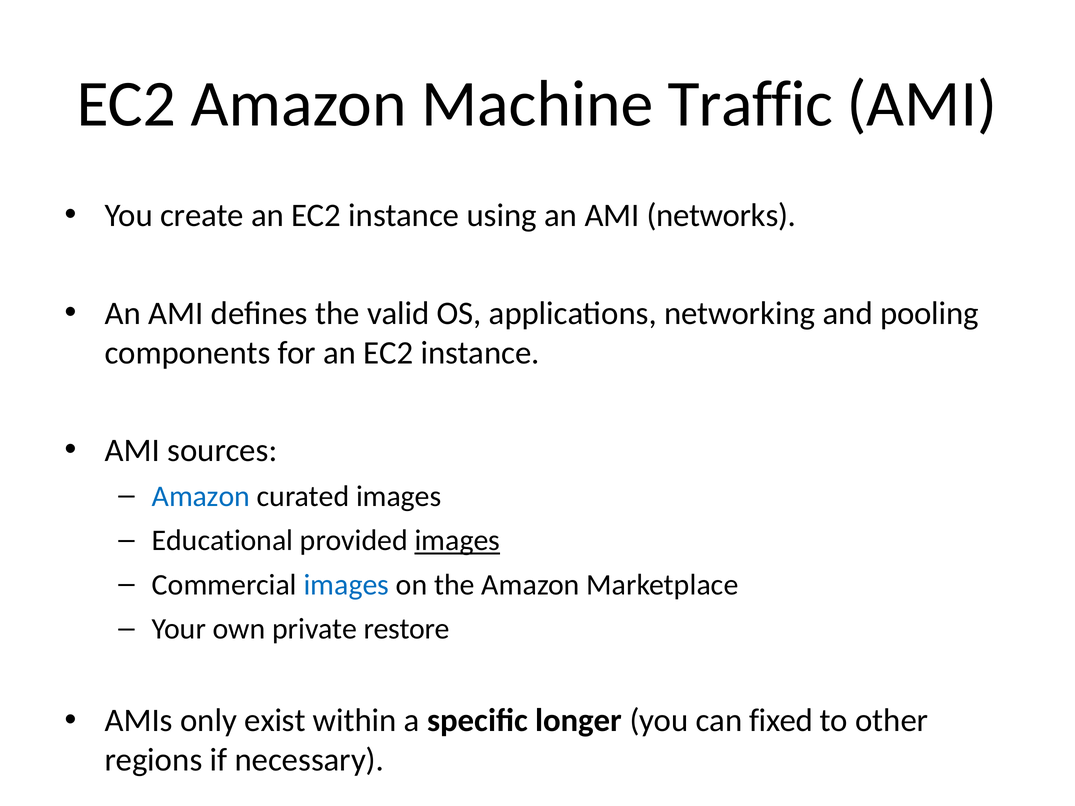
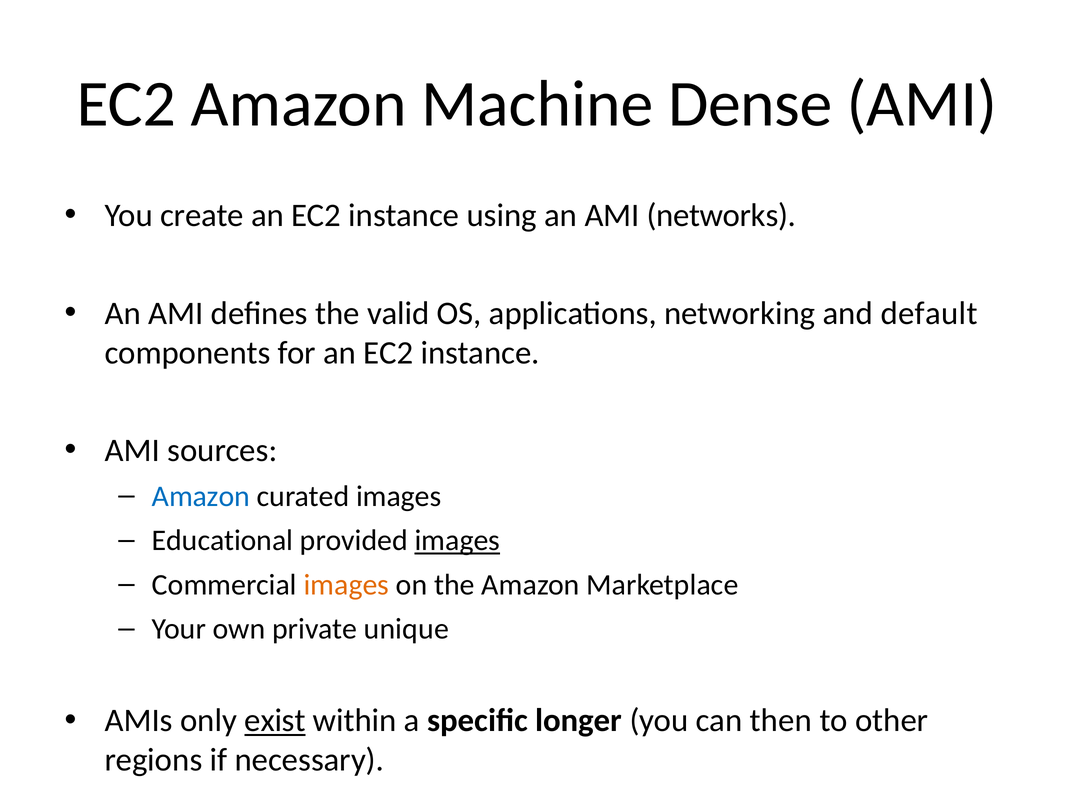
Traffic: Traffic -> Dense (750, 104)
pooling: pooling -> default (929, 313)
images colour: blue -> orange (346, 585)
restore: restore -> unique (406, 629)
exist underline: none -> present (275, 721)
fixed: fixed -> then (781, 721)
